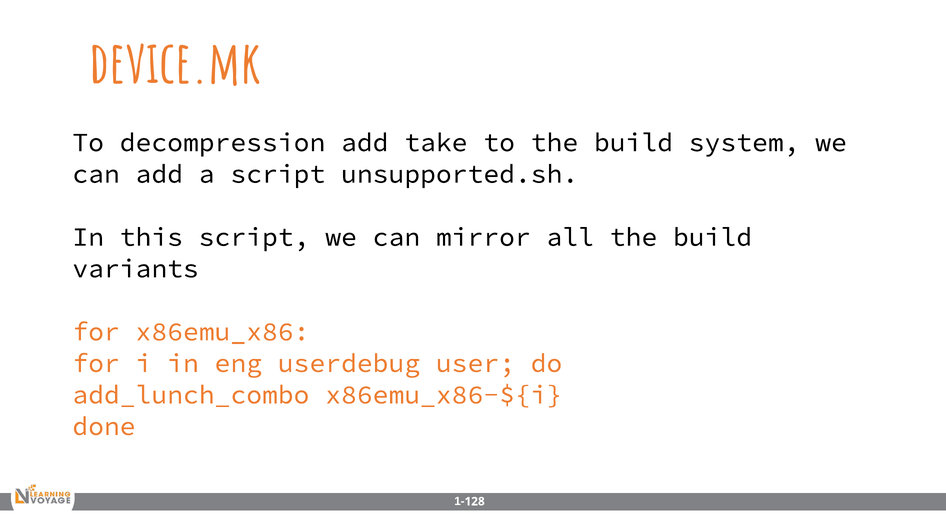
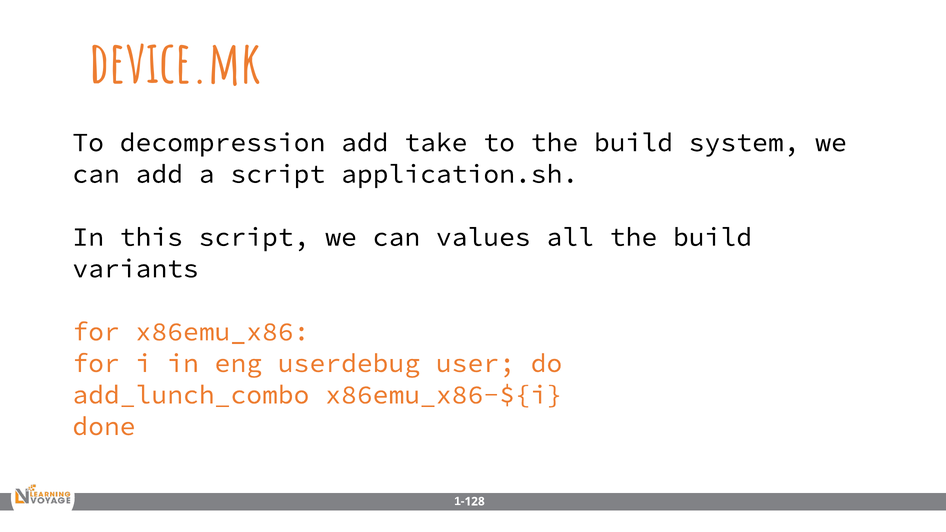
unsupported.sh: unsupported.sh -> application.sh (460, 174)
mirror: mirror -> values (483, 237)
